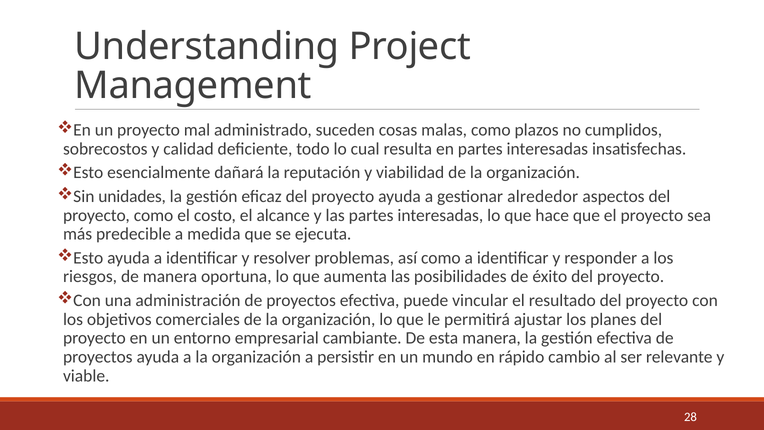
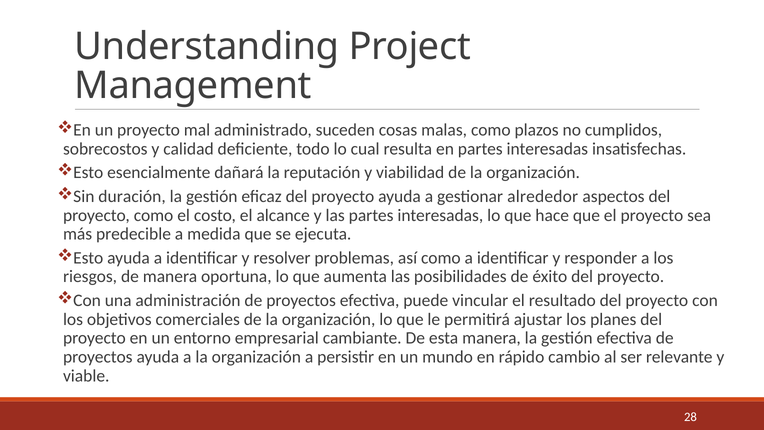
unidades: unidades -> duración (132, 196)
